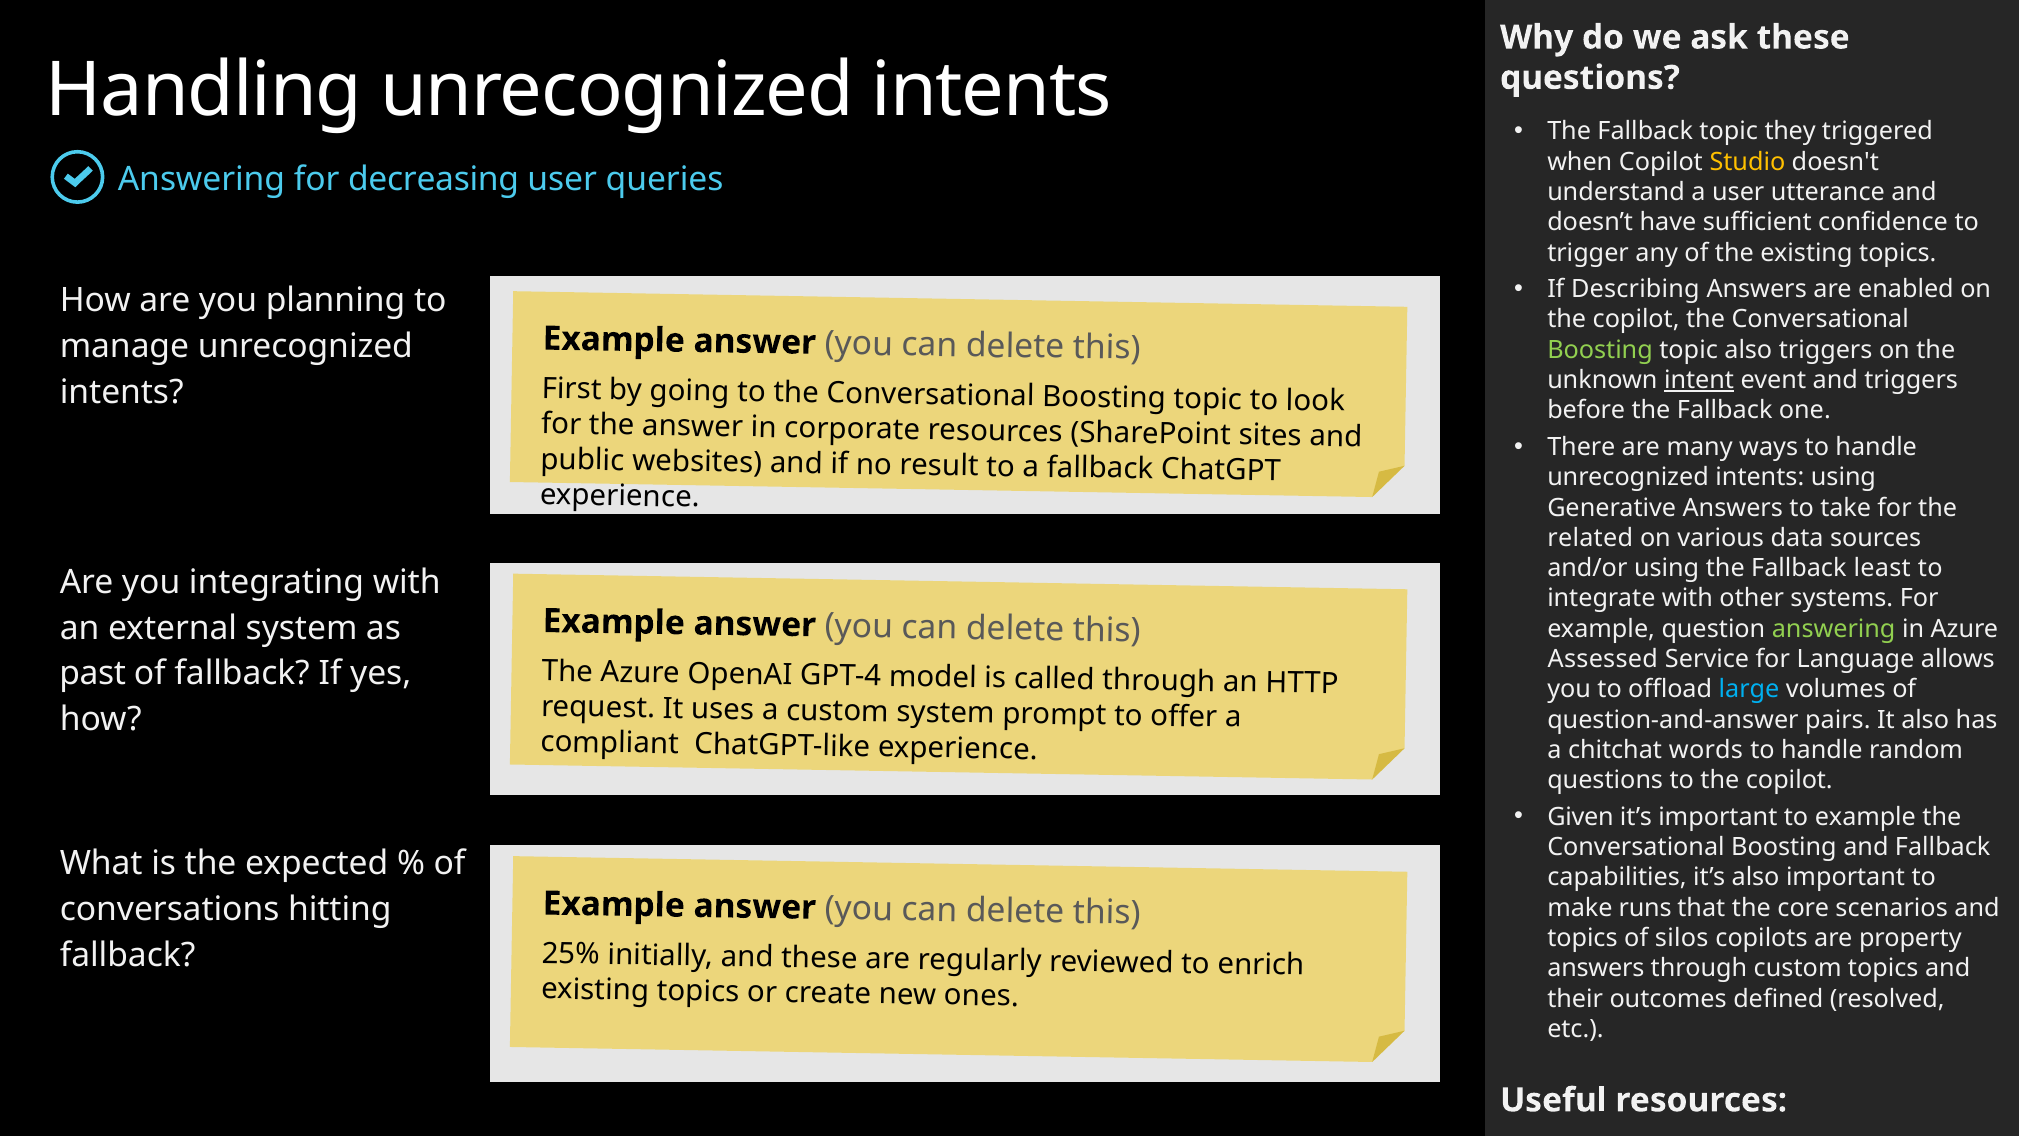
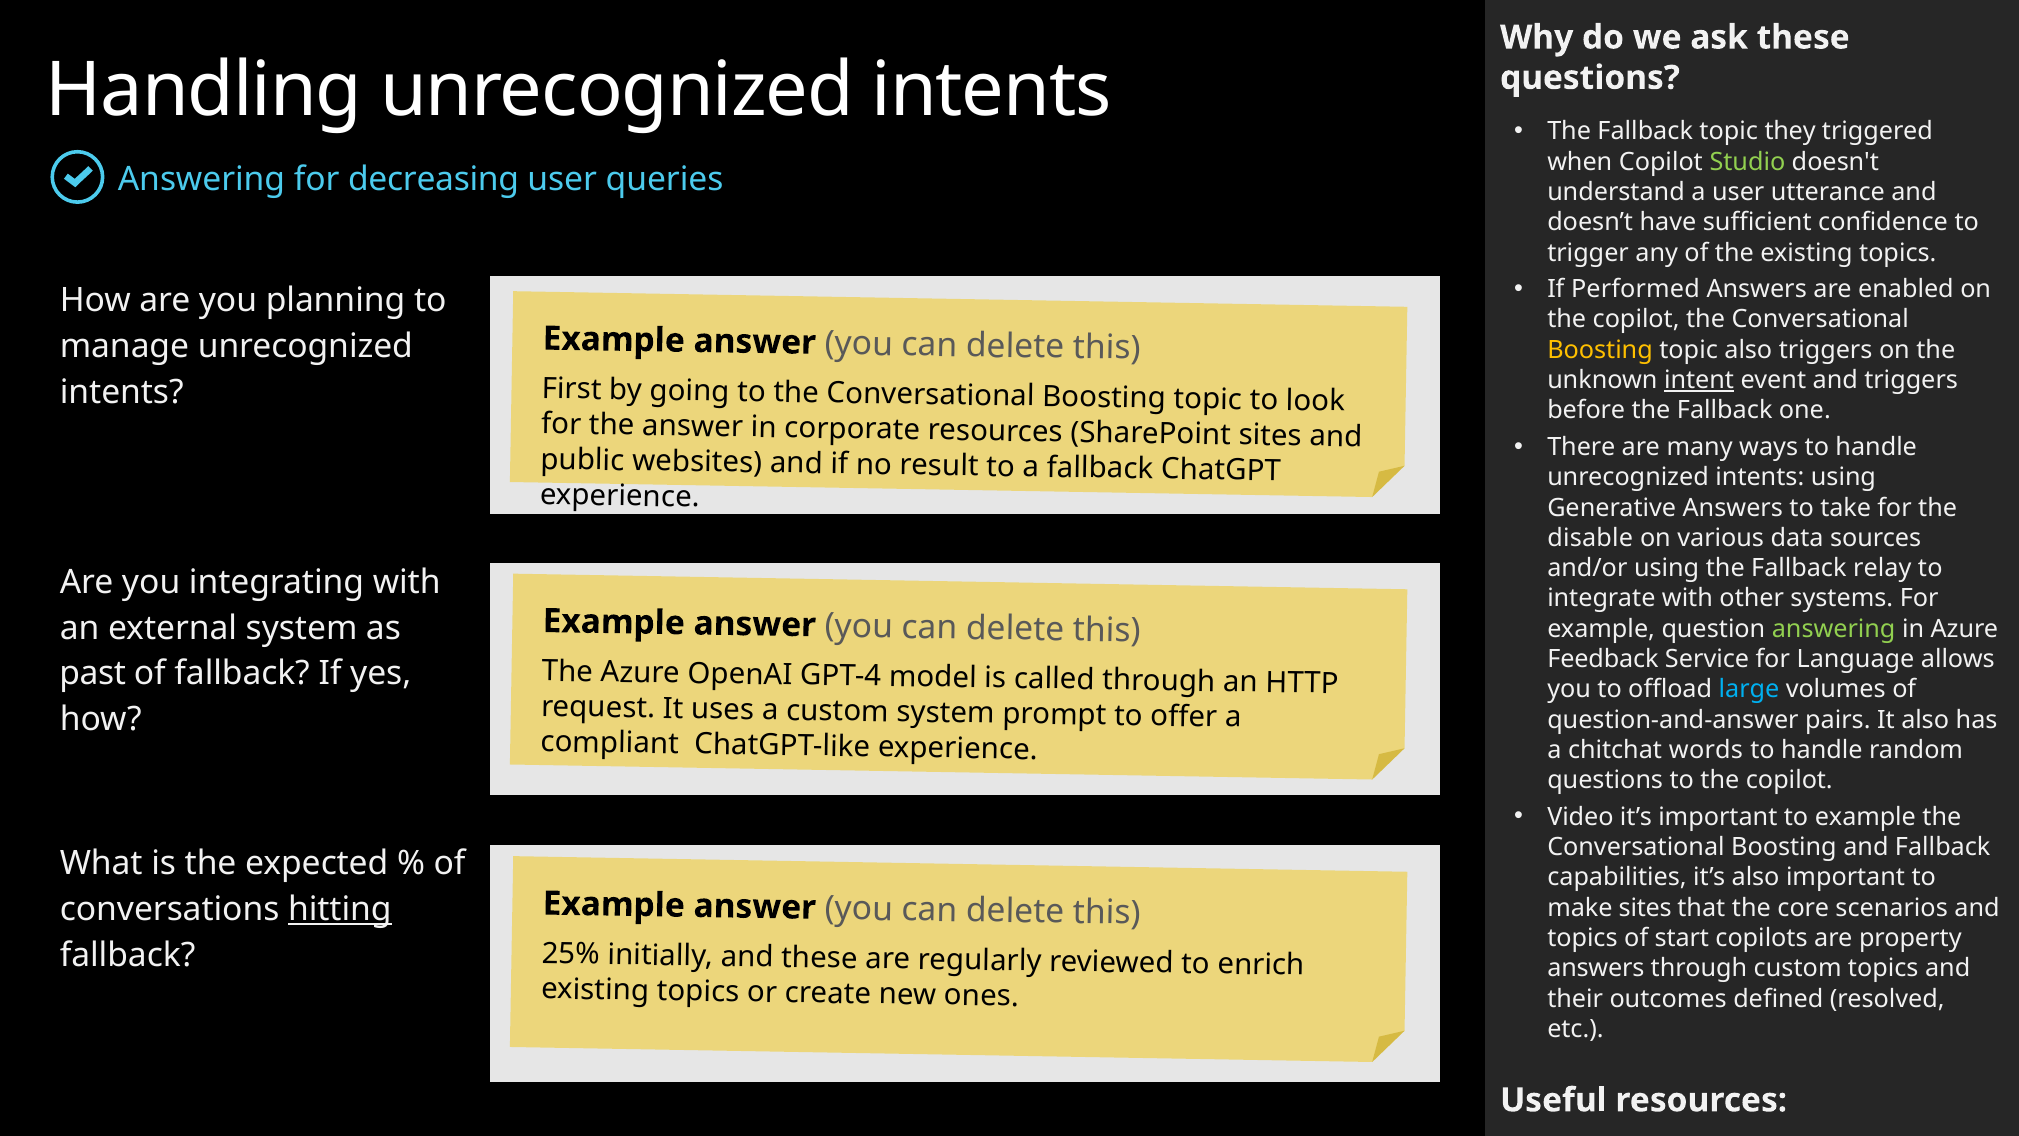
Studio colour: yellow -> light green (1747, 162)
Describing: Describing -> Performed (1635, 289)
Boosting colour: light green -> yellow (1600, 350)
related: related -> disable (1590, 538)
least: least -> relay (1882, 568)
Assessed: Assessed -> Feedback (1603, 659)
Given: Given -> Video (1580, 817)
hitting underline: none -> present (340, 909)
make runs: runs -> sites (1645, 908)
silos: silos -> start (1682, 938)
